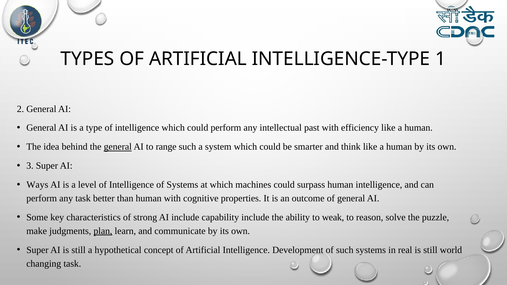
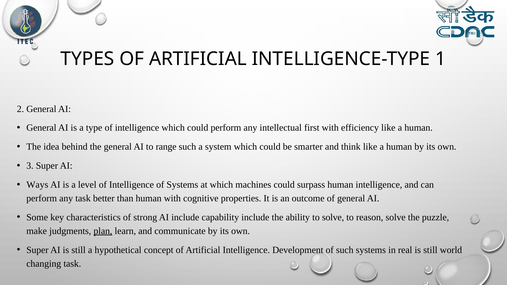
past: past -> first (312, 128)
general underline: present -> none (118, 147)
to weak: weak -> solve (333, 217)
